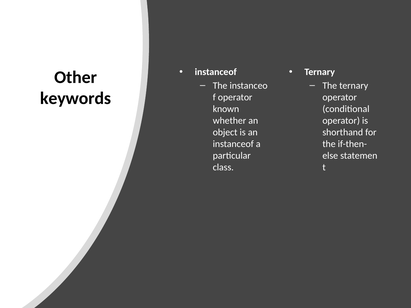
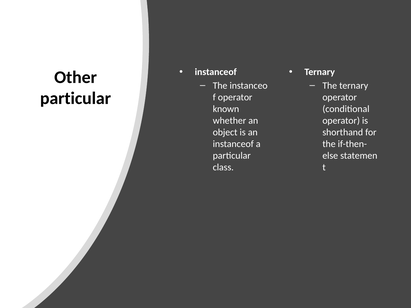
keywords: keywords -> particular (76, 99)
